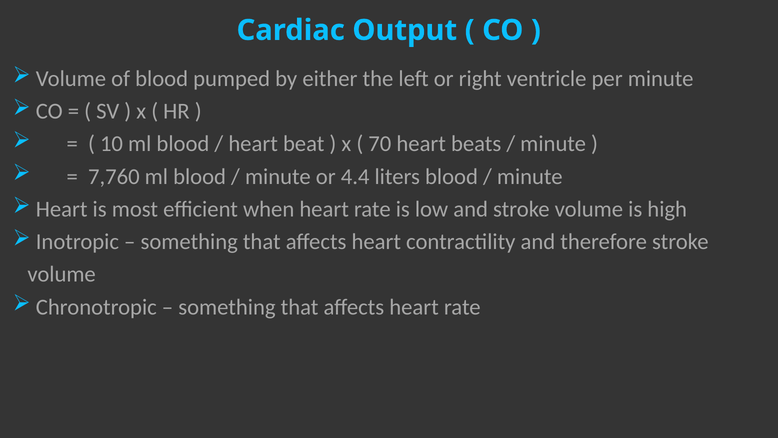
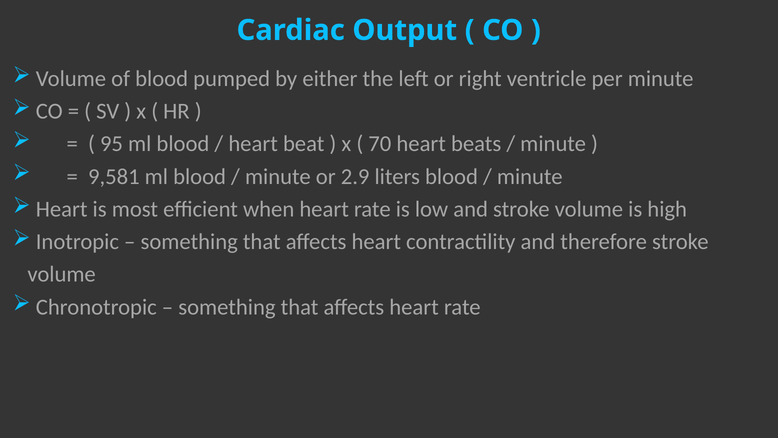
10: 10 -> 95 (111, 144)
7,760: 7,760 -> 9,581 (114, 176)
4.4: 4.4 -> 2.9 (355, 176)
